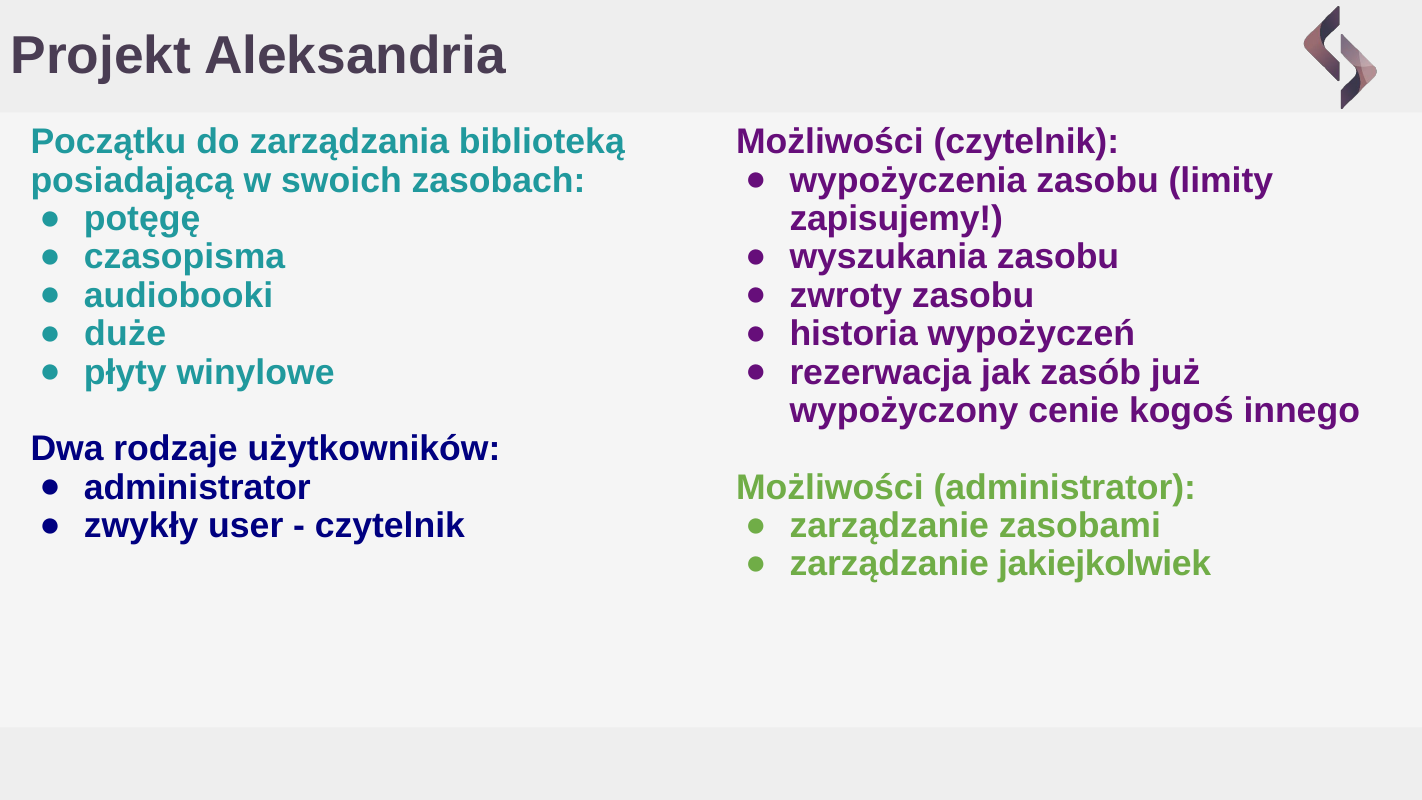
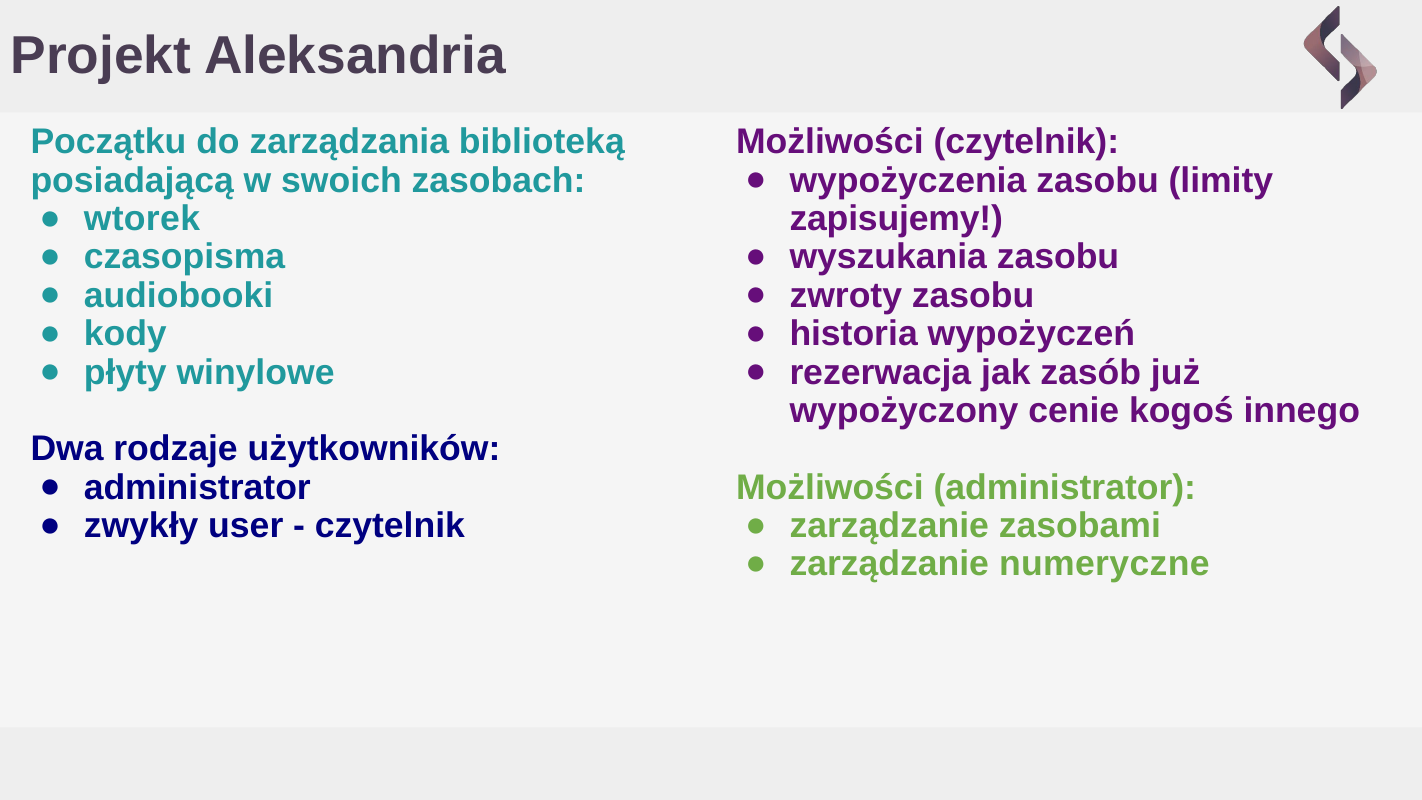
potęgę: potęgę -> wtorek (142, 219)
duże: duże -> kody (125, 334)
jakiejkolwiek: jakiejkolwiek -> numeryczne (1104, 564)
